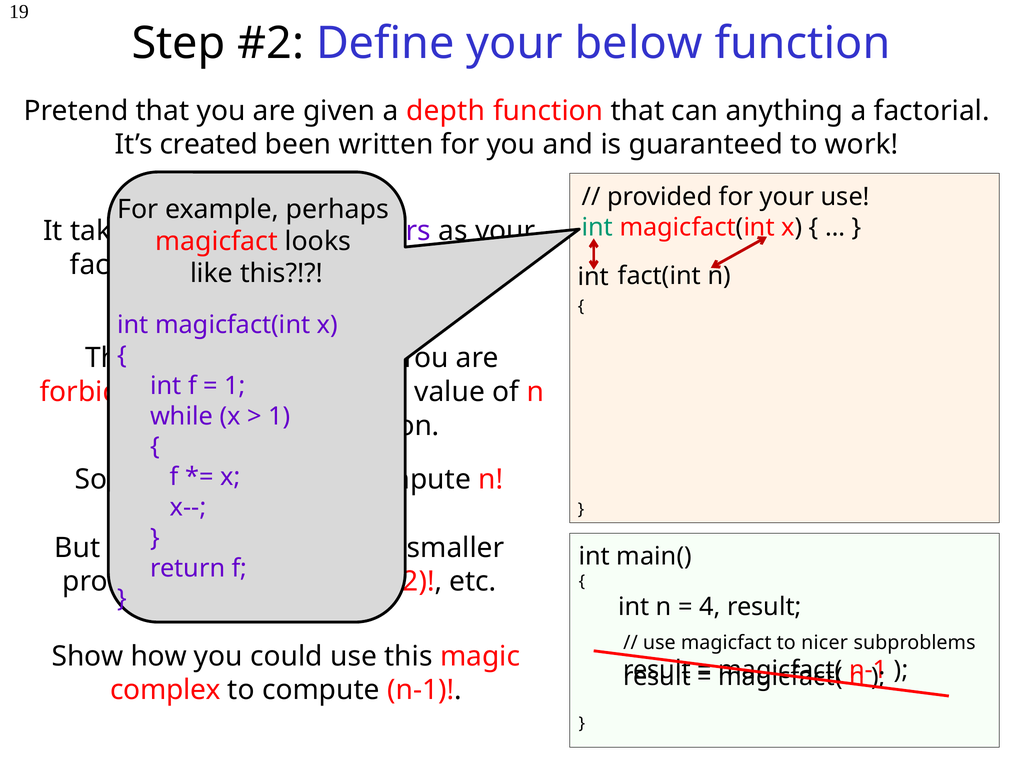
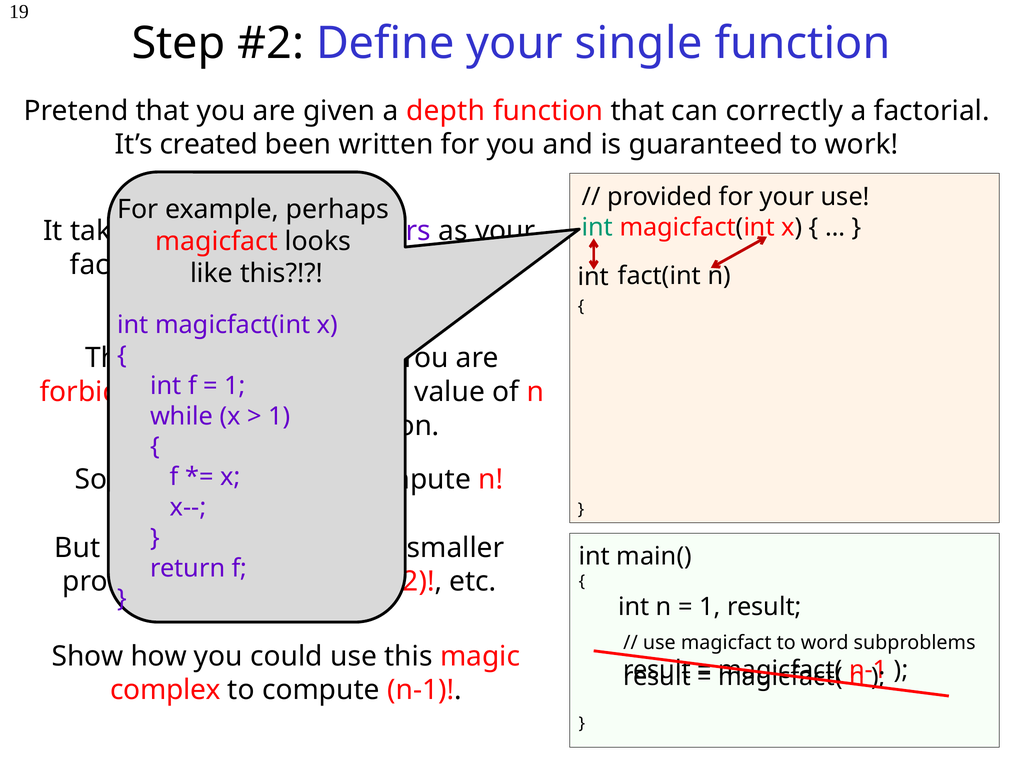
below: below -> single (639, 43)
anything: anything -> correctly (784, 111)
4: 4 -> 1 (710, 607)
nicer: nicer -> word (825, 642)
